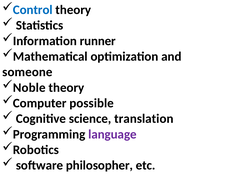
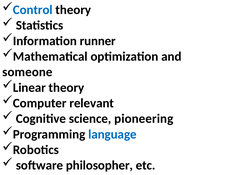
Noble: Noble -> Linear (29, 87)
possible: possible -> relevant (92, 103)
translation: translation -> pioneering (144, 119)
language colour: purple -> blue (112, 134)
